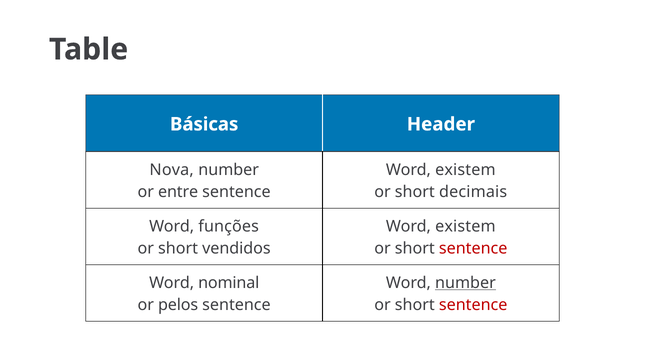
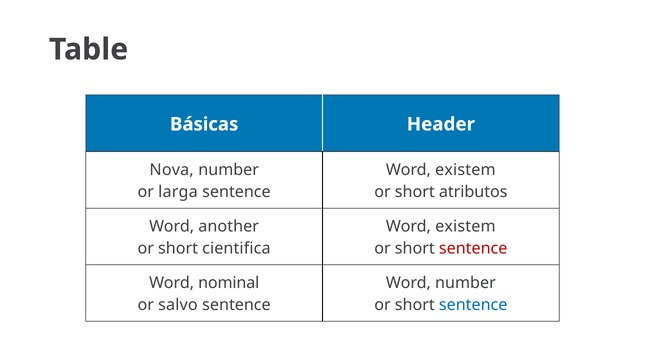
entre: entre -> larga (178, 192)
decimais: decimais -> atributos (473, 192)
funções: funções -> another (229, 226)
vendidos: vendidos -> cientifica (236, 248)
number underline: present -> none (465, 283)
pelos: pelos -> salvo (178, 305)
sentence colour: red -> blue (473, 305)
